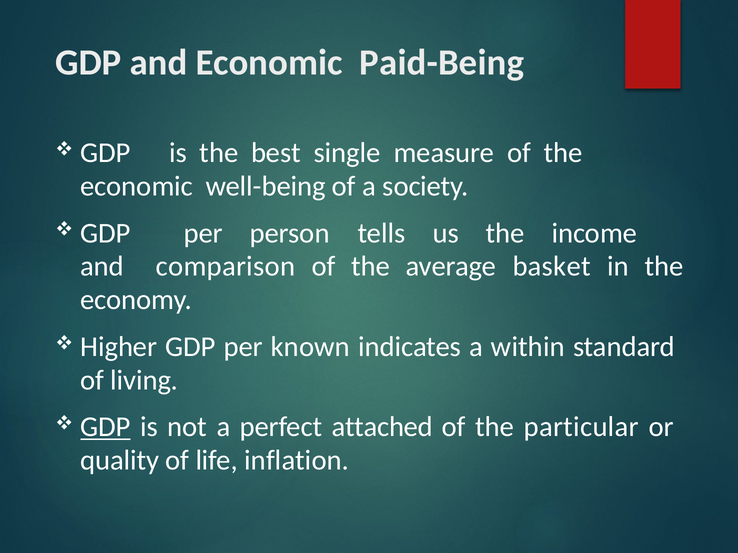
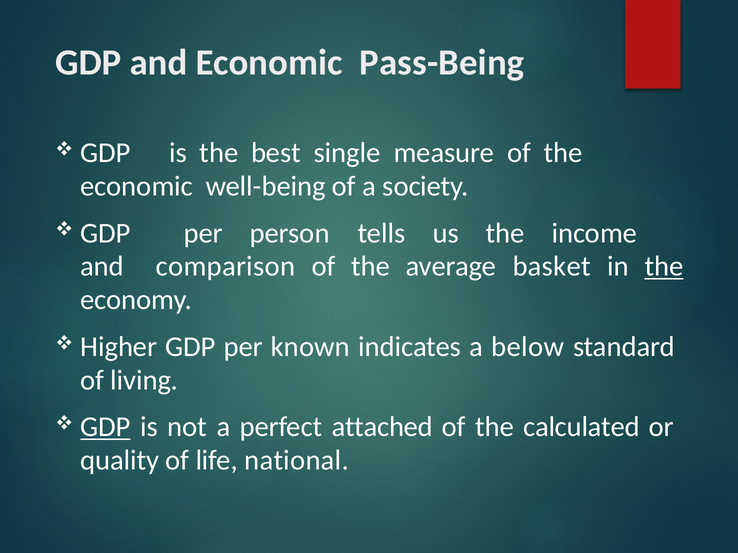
Paid-Being: Paid-Being -> Pass-Being (442, 62)
the underline: none -> present (664, 267)
within: within -> below (528, 347)
particular: particular -> calculated (582, 427)
inflation: inflation -> national (297, 461)
